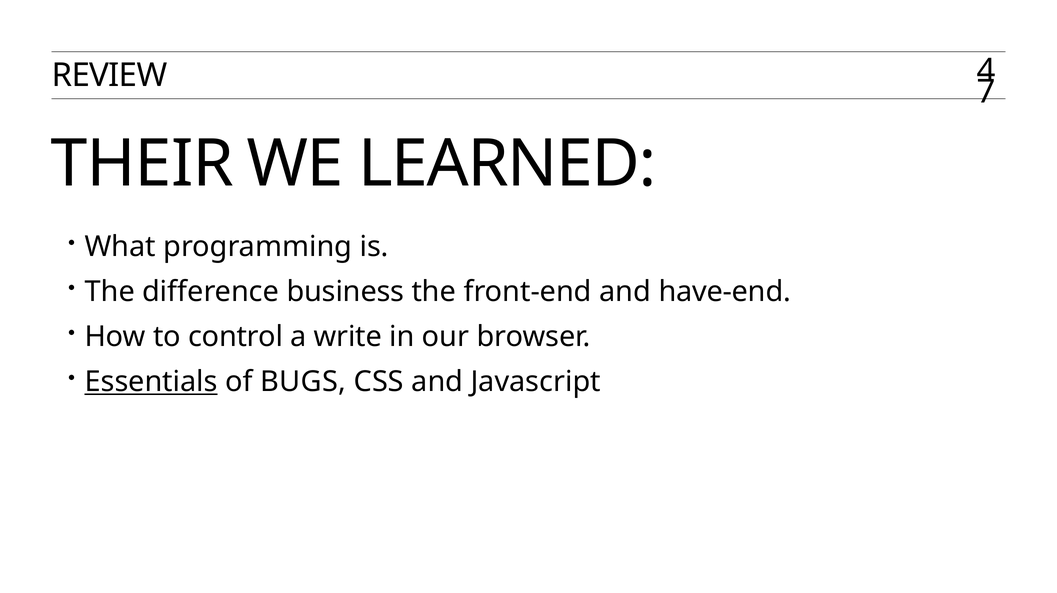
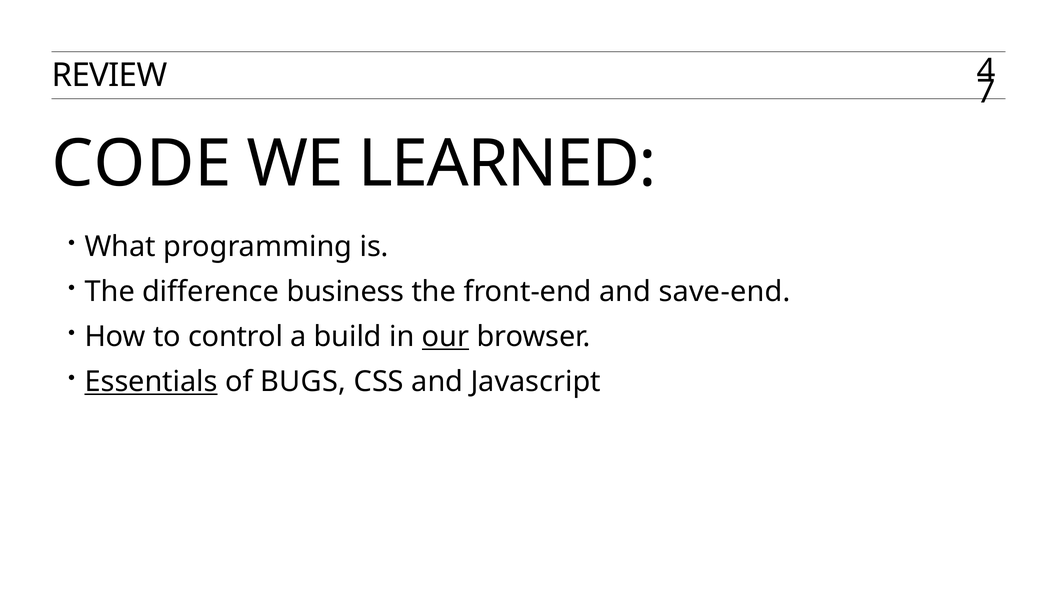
THEIR: THEIR -> CODE (142, 164)
have-end: have-end -> save-end (724, 292)
write: write -> build (348, 337)
our underline: none -> present (446, 337)
